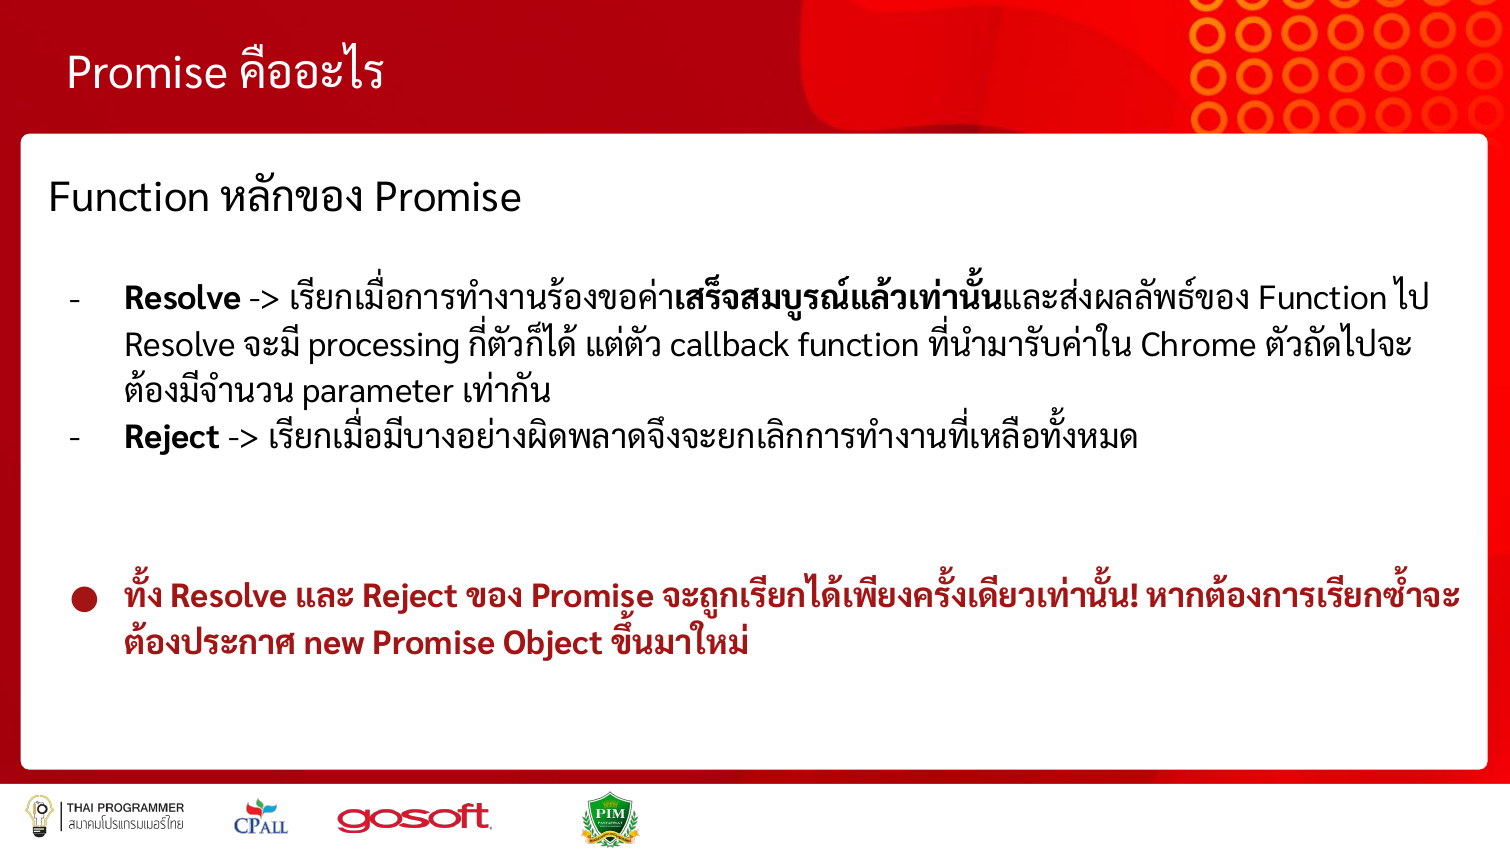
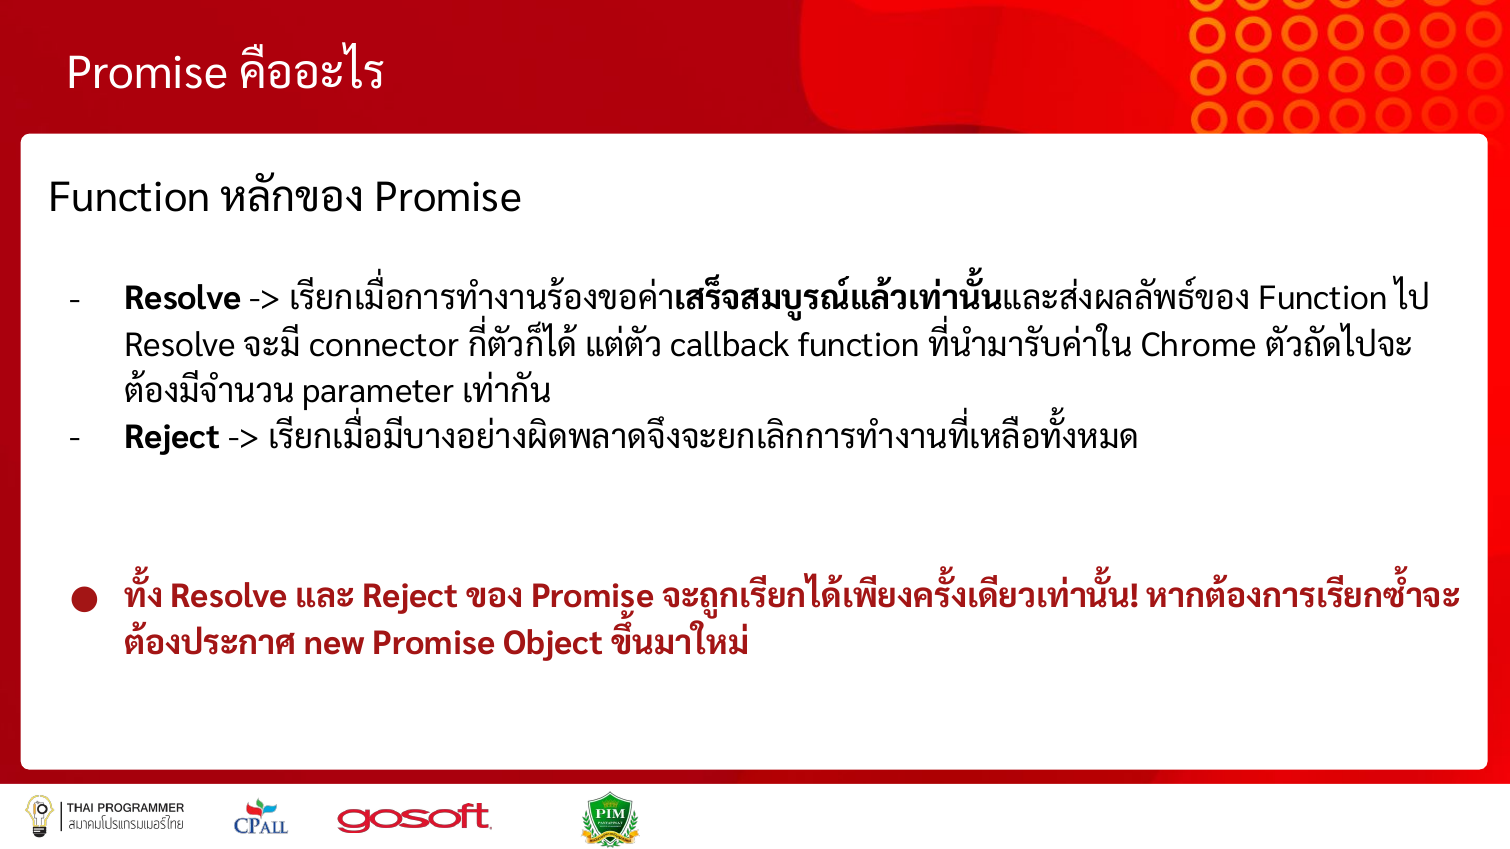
processing: processing -> connector (384, 345)
